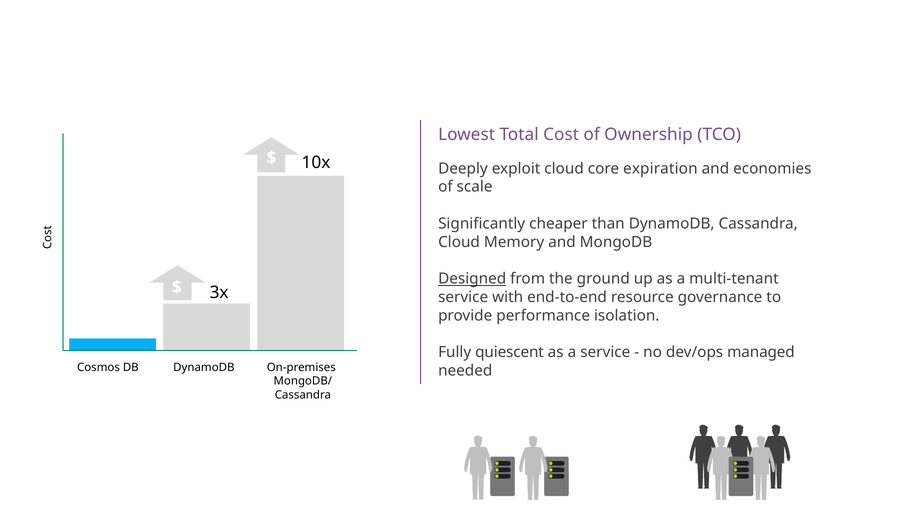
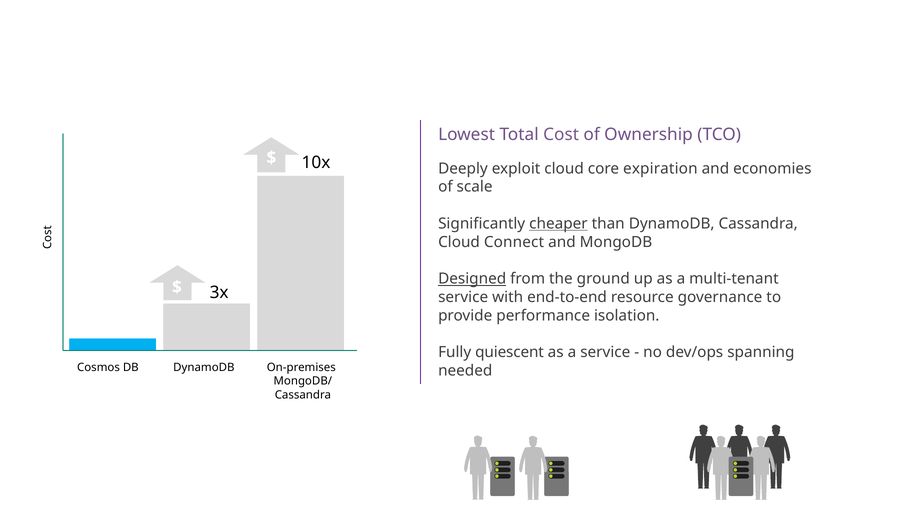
cheaper underline: none -> present (558, 224)
Memory: Memory -> Connect (514, 242)
managed: managed -> spanning (761, 352)
